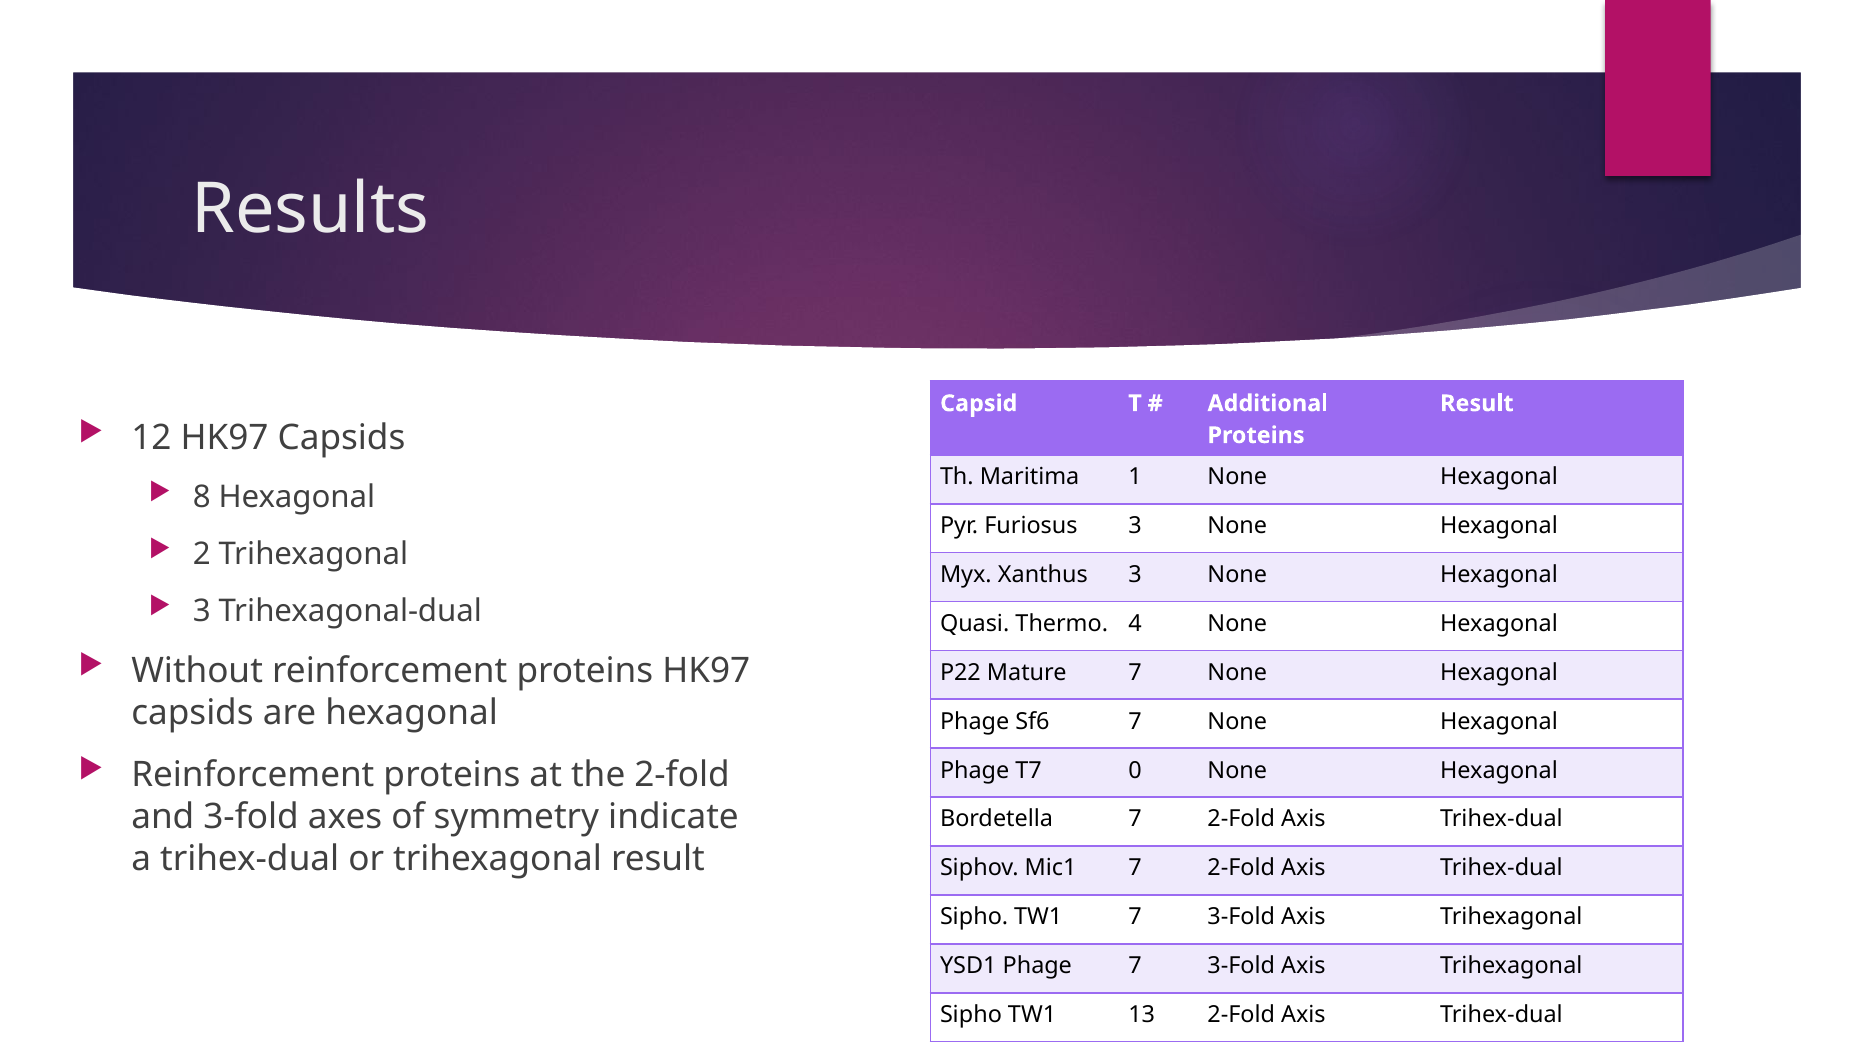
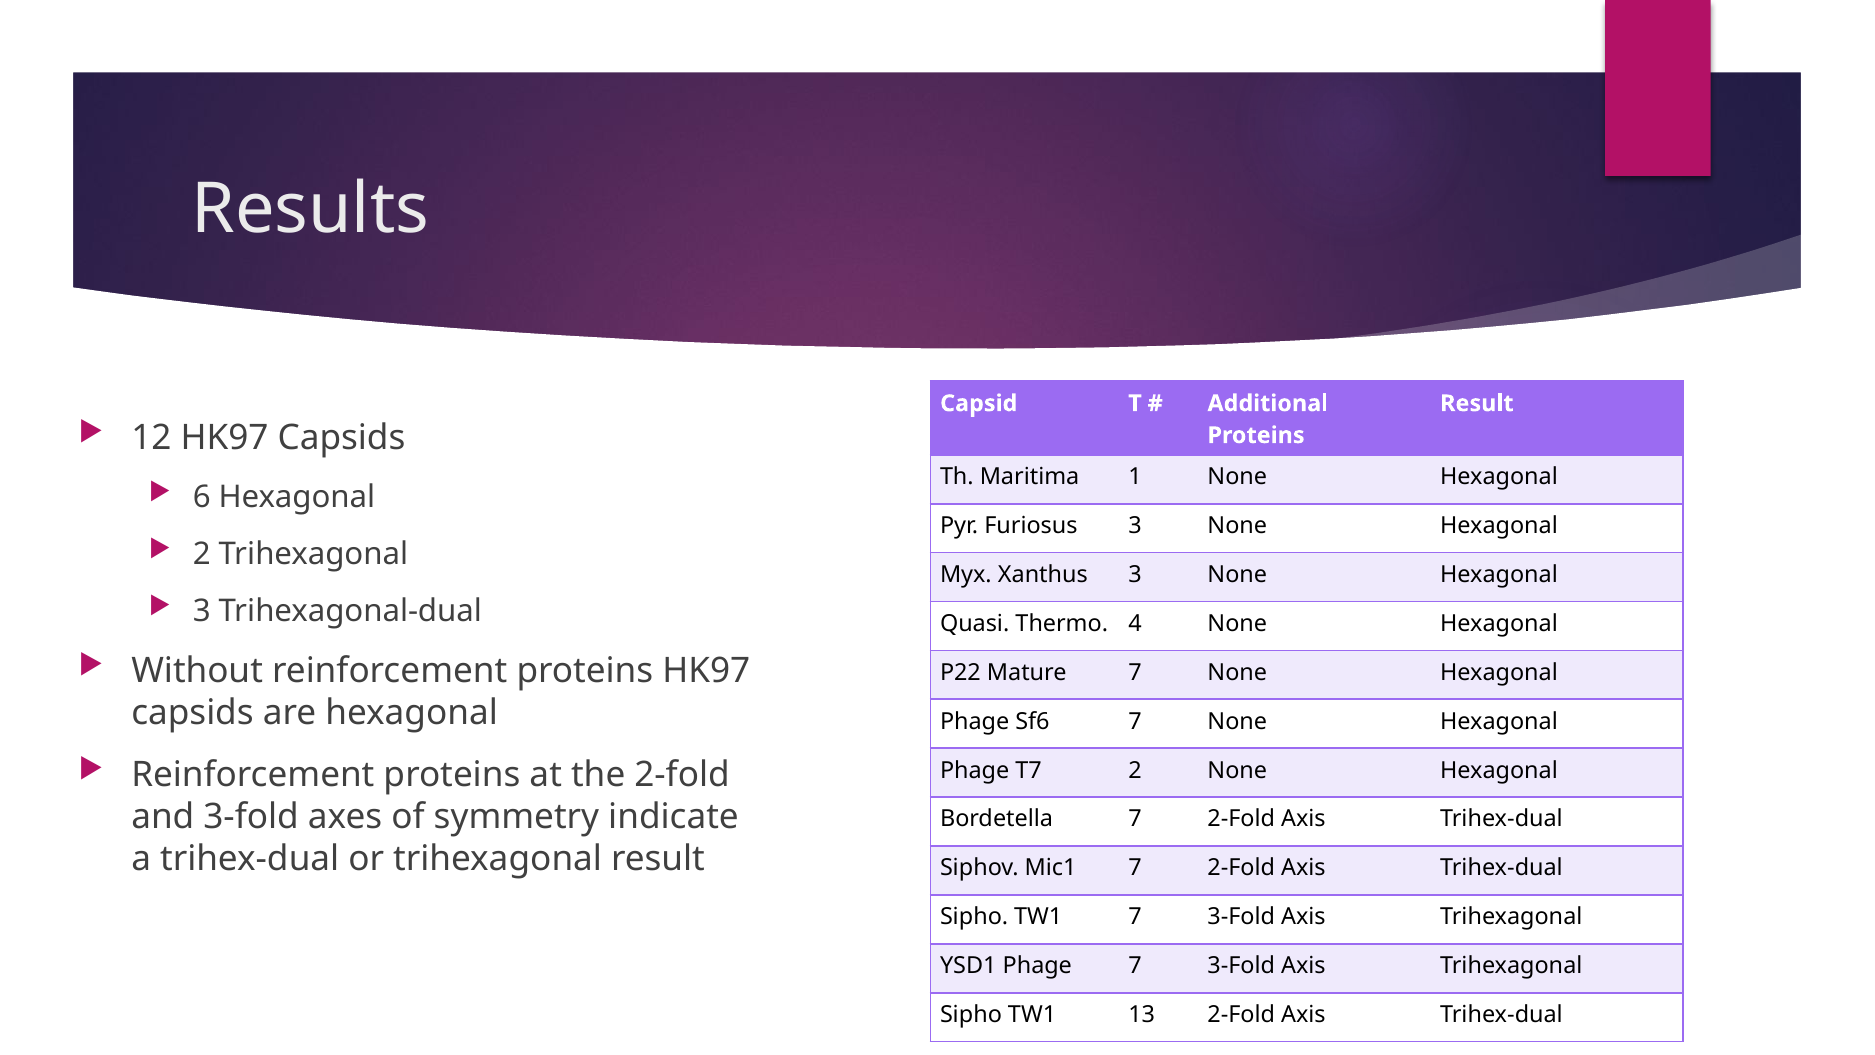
8: 8 -> 6 (202, 497)
T7 0: 0 -> 2 (1135, 770)
